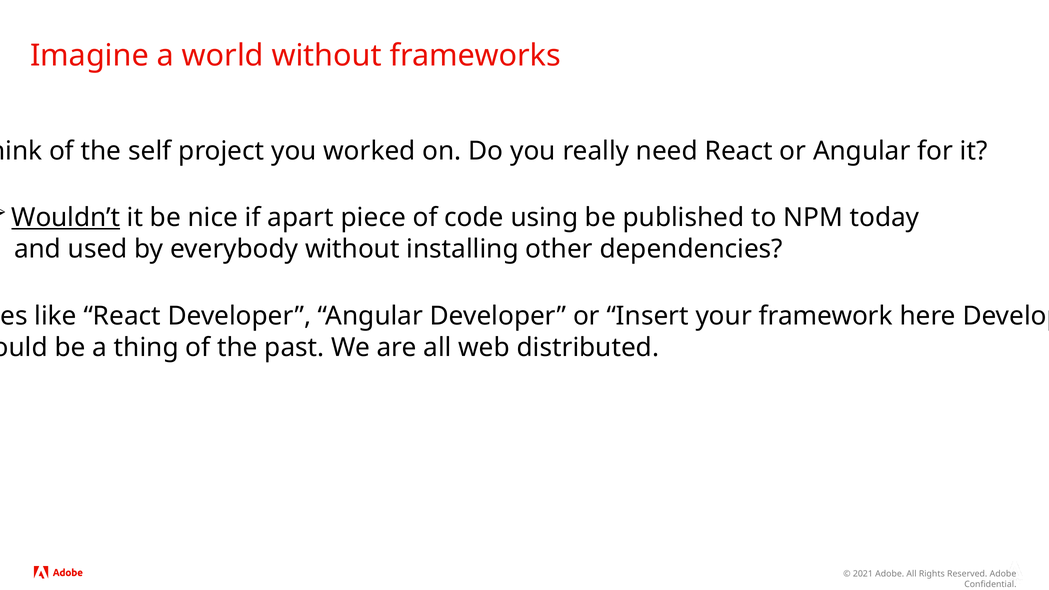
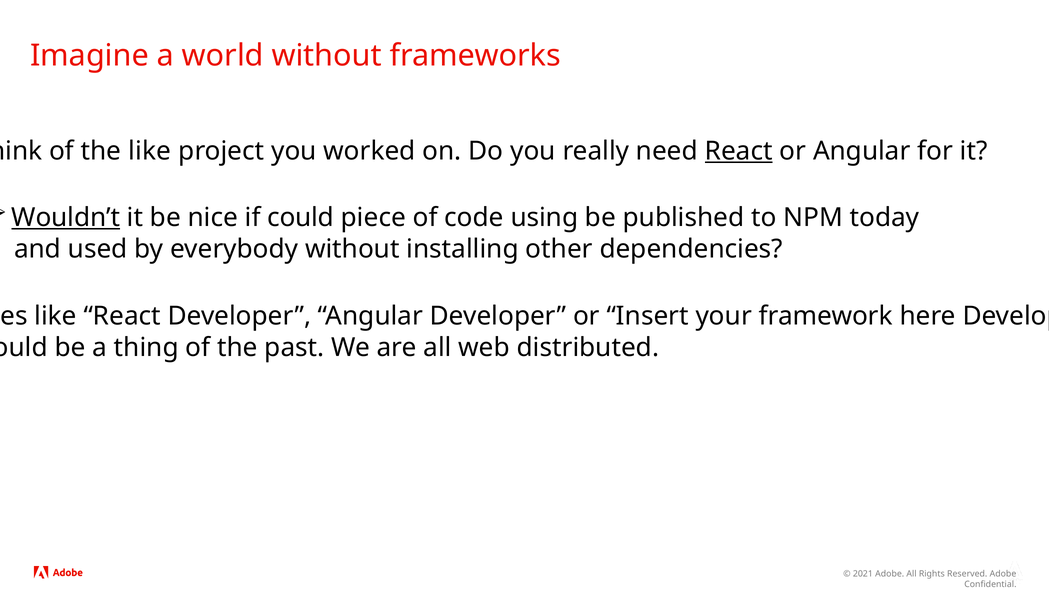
the self: self -> like (150, 151)
React underline: none -> present (739, 151)
apart: apart -> could (301, 218)
